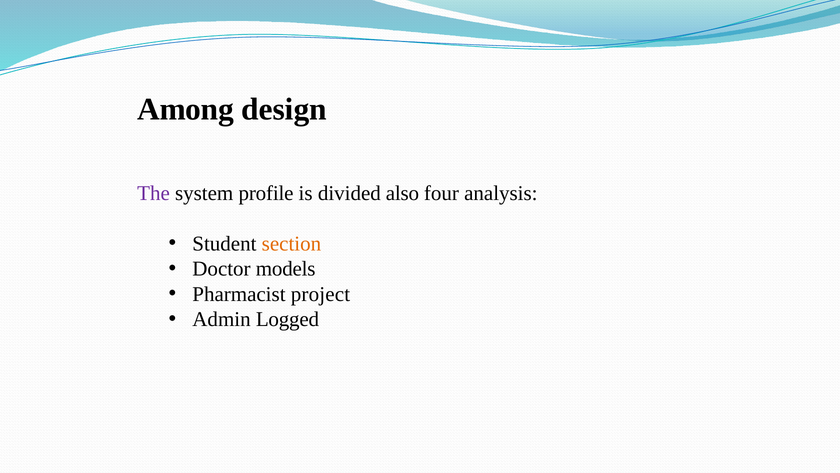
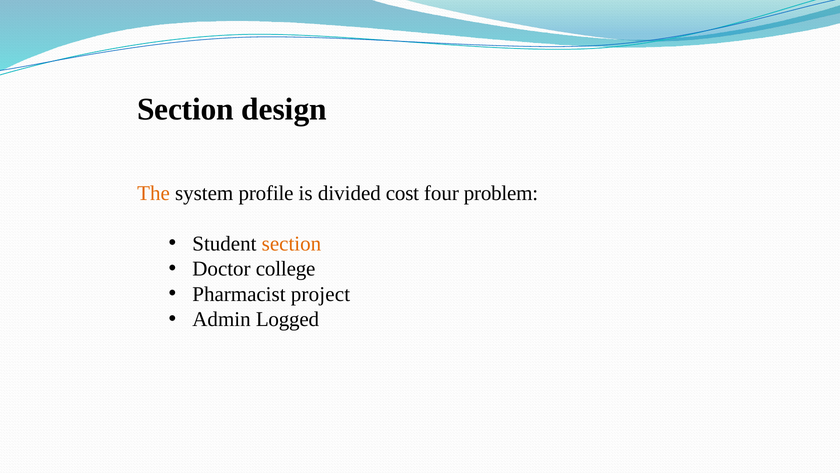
Among: Among -> Section (185, 109)
The colour: purple -> orange (154, 193)
also: also -> cost (402, 193)
analysis: analysis -> problem (501, 193)
models: models -> college (286, 269)
